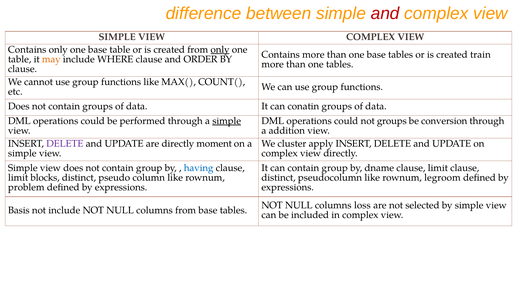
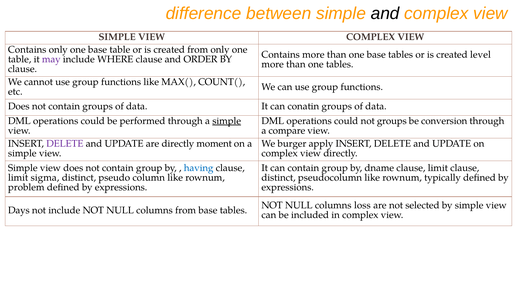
and colour: red -> black (385, 13)
only underline: present -> none (220, 50)
train: train -> level (480, 54)
may colour: orange -> purple (51, 59)
addition: addition -> compare (287, 131)
cluster: cluster -> burger (292, 143)
blocks: blocks -> sigma (45, 178)
legroom: legroom -> typically (443, 178)
Basis: Basis -> Days (19, 210)
